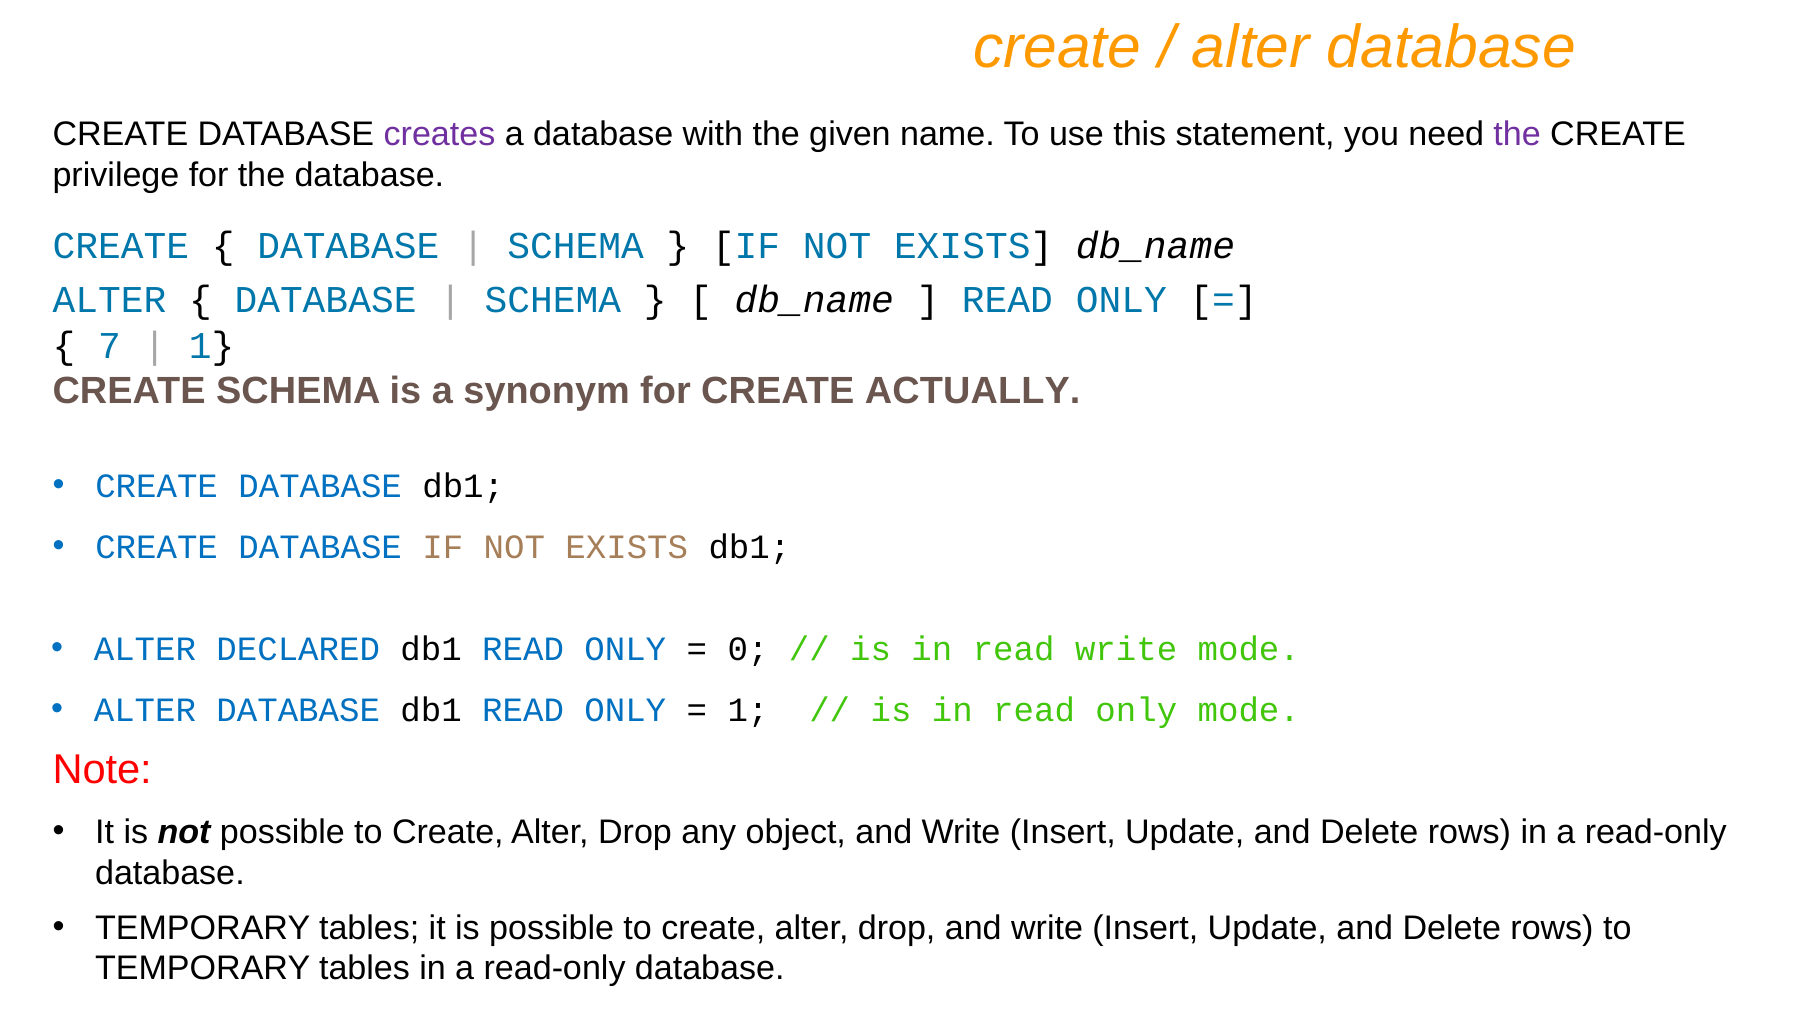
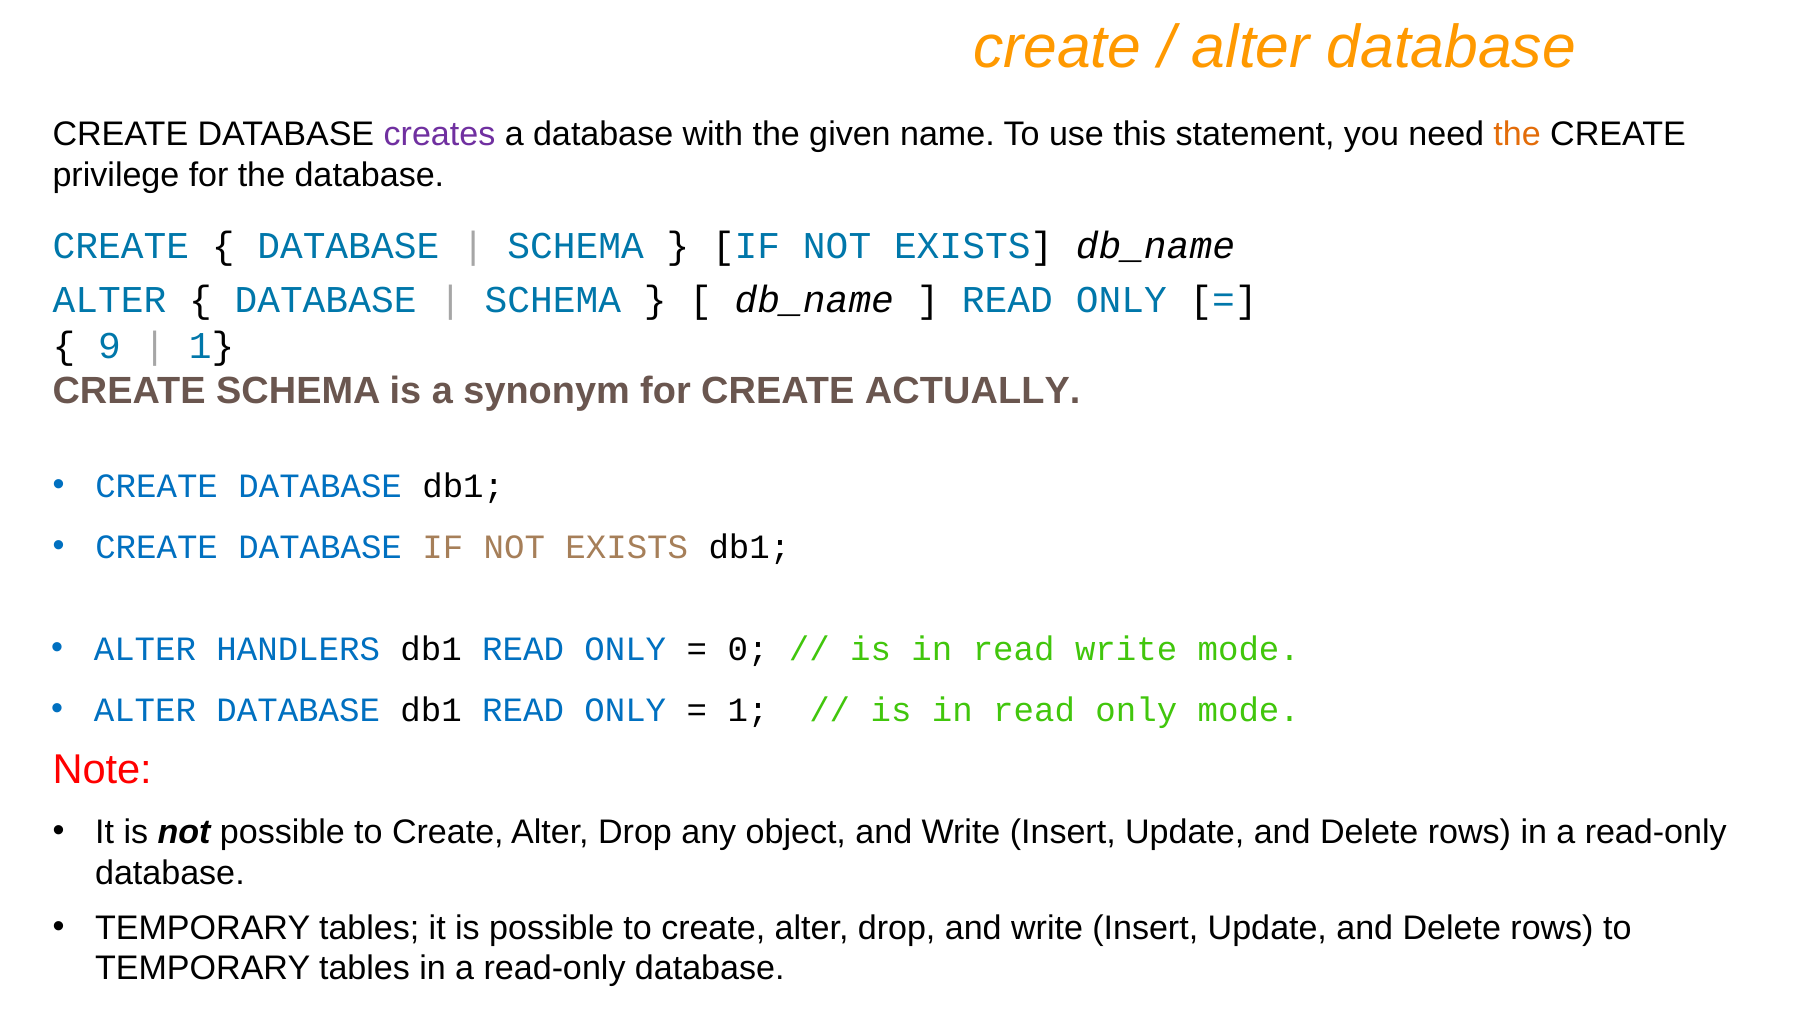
the colour: purple -> orange (1517, 134)
7: 7 -> 9 (109, 346)
DECLARED: DECLARED -> HANDLERS (298, 649)
